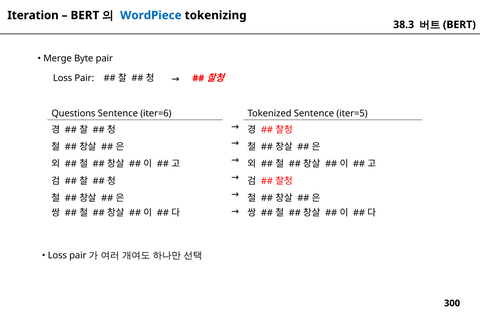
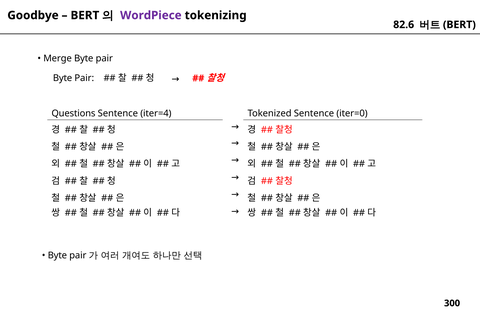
Iteration: Iteration -> Goodbye (33, 15)
WordPiece colour: blue -> purple (151, 15)
38.3: 38.3 -> 82.6 (404, 25)
Loss: Loss -> Byte (63, 78)
iter=6: iter=6 -> iter=4 (156, 113)
iter=5: iter=5 -> iter=0 (352, 113)
Loss: Loss -> Byte (57, 255)
